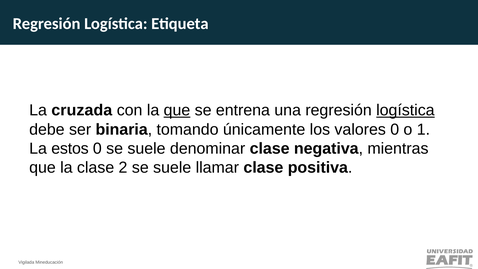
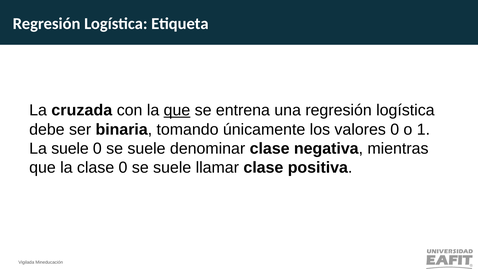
logística underline: present -> none (405, 110)
La estos: estos -> suele (70, 149)
clase 2: 2 -> 0 (123, 168)
